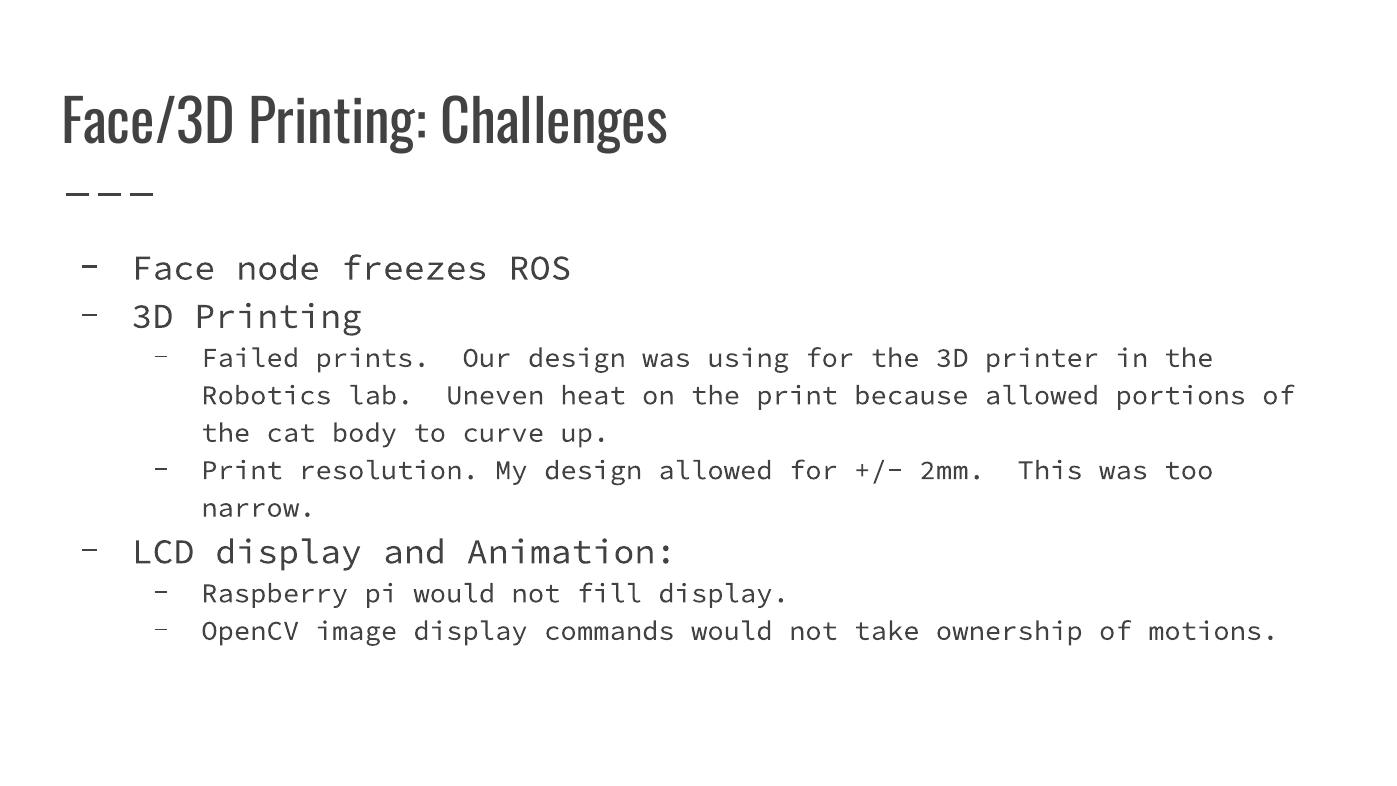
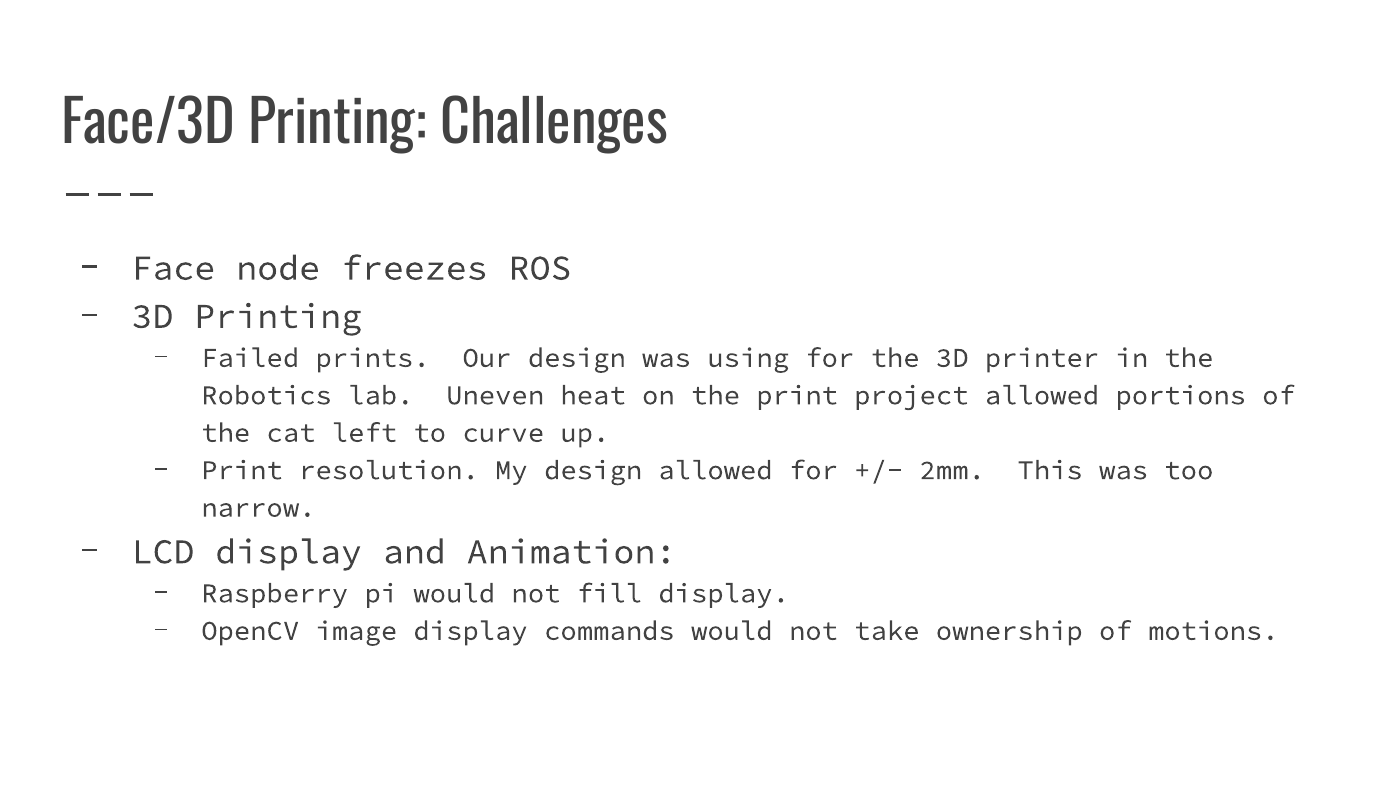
because: because -> project (911, 395)
body: body -> left (364, 433)
